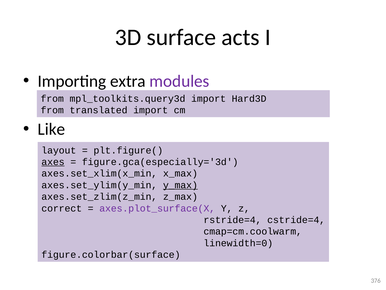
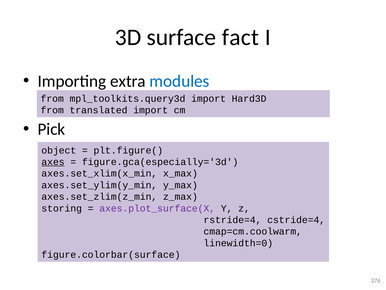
acts: acts -> fact (240, 37)
modules colour: purple -> blue (179, 81)
Like: Like -> Pick (51, 129)
layout: layout -> object (59, 150)
y_max underline: present -> none (180, 185)
correct: correct -> storing (62, 208)
